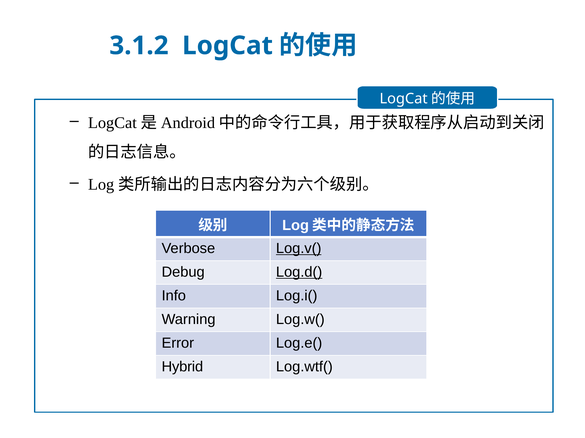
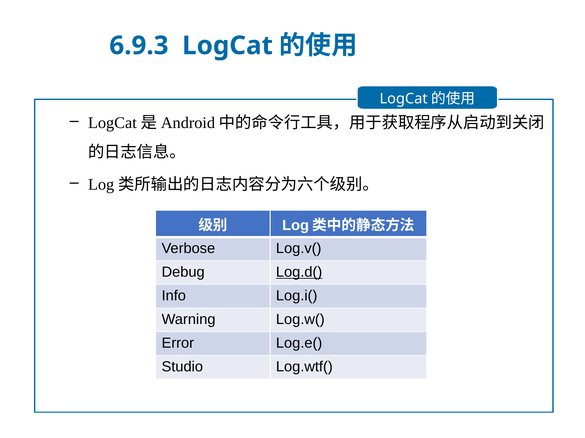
3.1.2: 3.1.2 -> 6.9.3 (139, 46)
Log.v( underline: present -> none (299, 249)
Hybrid: Hybrid -> Studio (182, 367)
